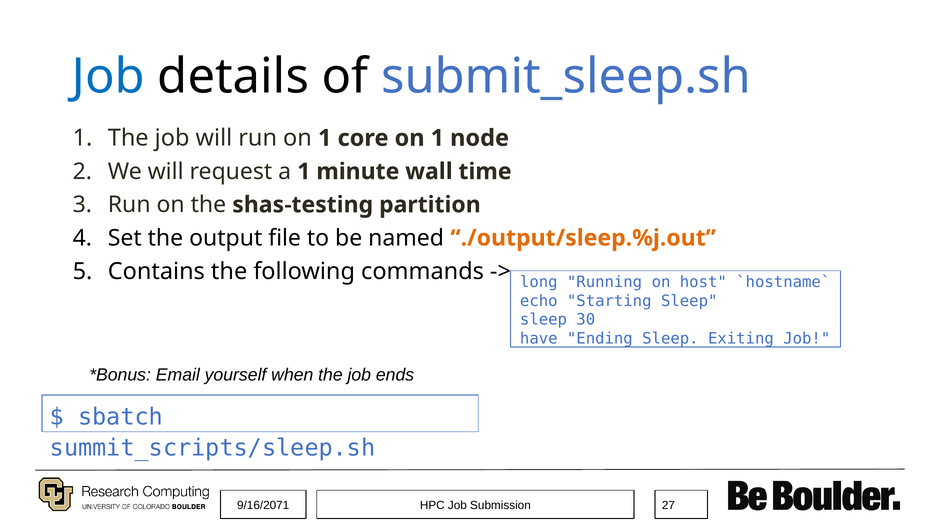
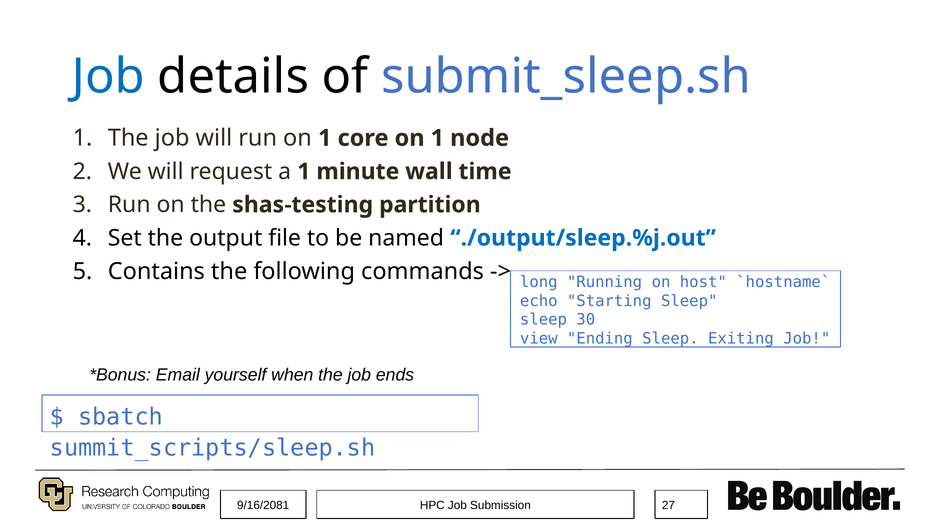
./output/sleep.%j.out colour: orange -> blue (583, 238)
have: have -> view (539, 338)
9/16/2071: 9/16/2071 -> 9/16/2081 (263, 505)
